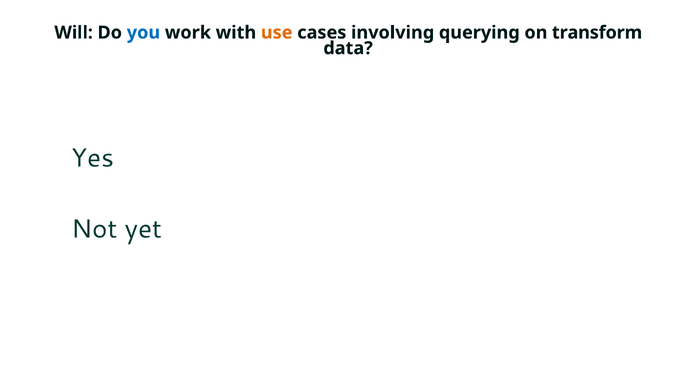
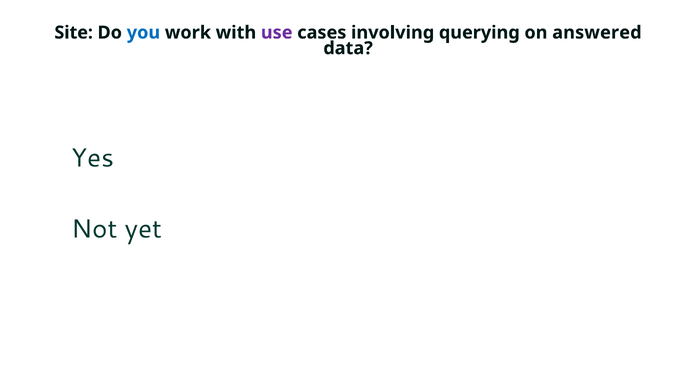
Will: Will -> Site (74, 33)
use colour: orange -> purple (277, 33)
transform: transform -> answered (597, 33)
